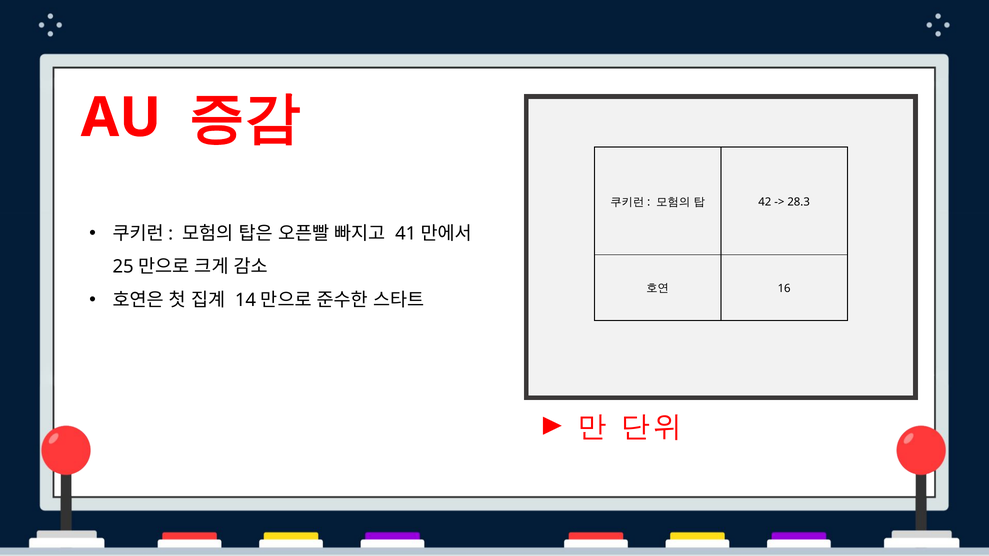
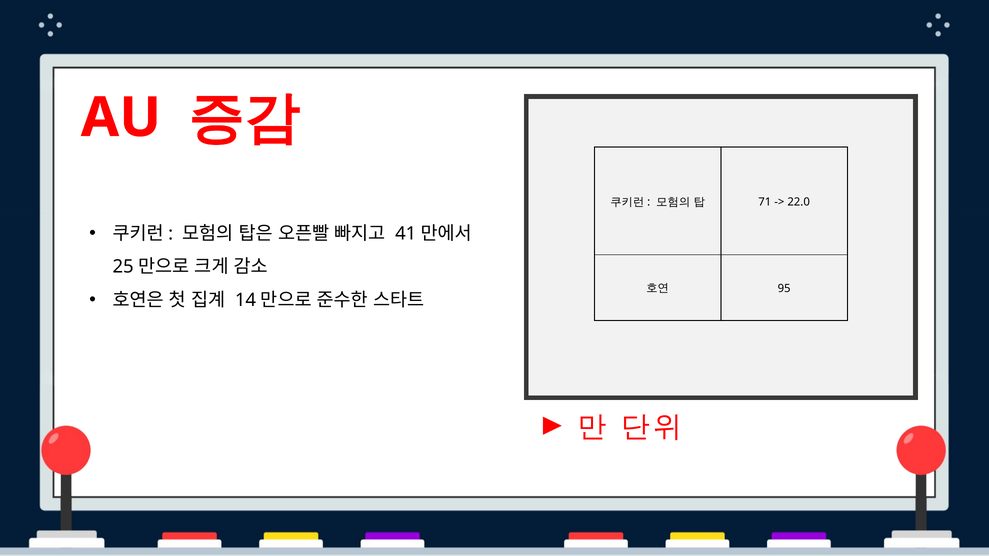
42: 42 -> 71 (765, 202)
28.3: 28.3 -> 22.0 (799, 202)
16: 16 -> 95 (784, 289)
